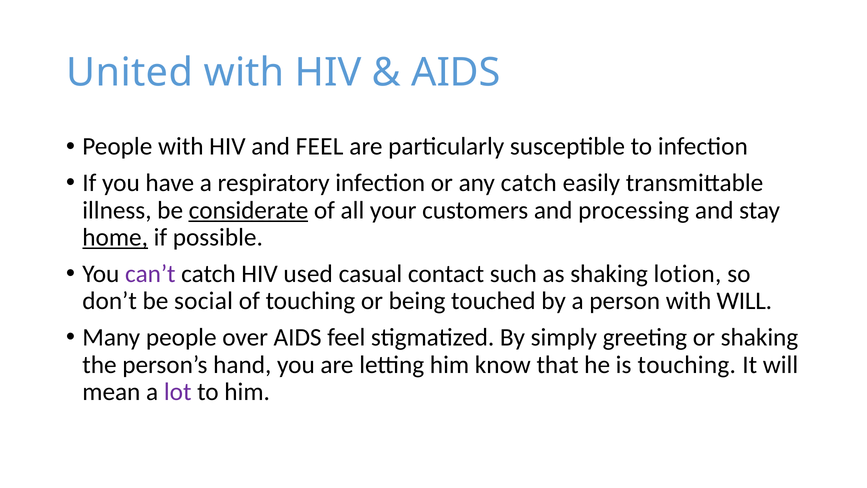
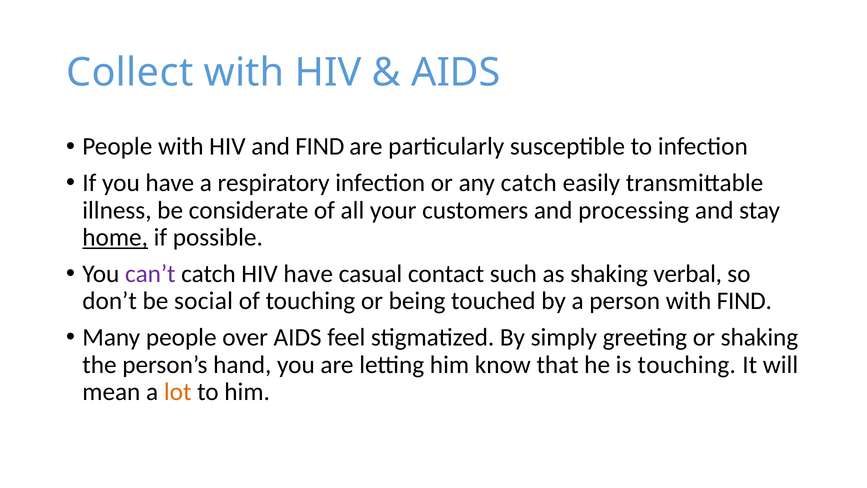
United: United -> Collect (130, 73)
and FEEL: FEEL -> FIND (320, 147)
considerate underline: present -> none (249, 210)
HIV used: used -> have (308, 274)
lotion: lotion -> verbal (688, 274)
with WILL: WILL -> FIND (744, 301)
lot colour: purple -> orange (178, 392)
